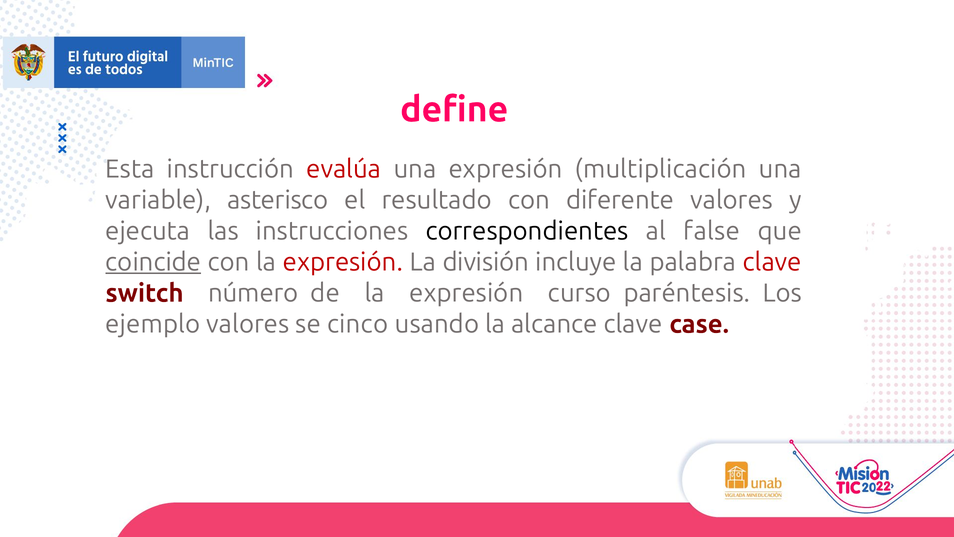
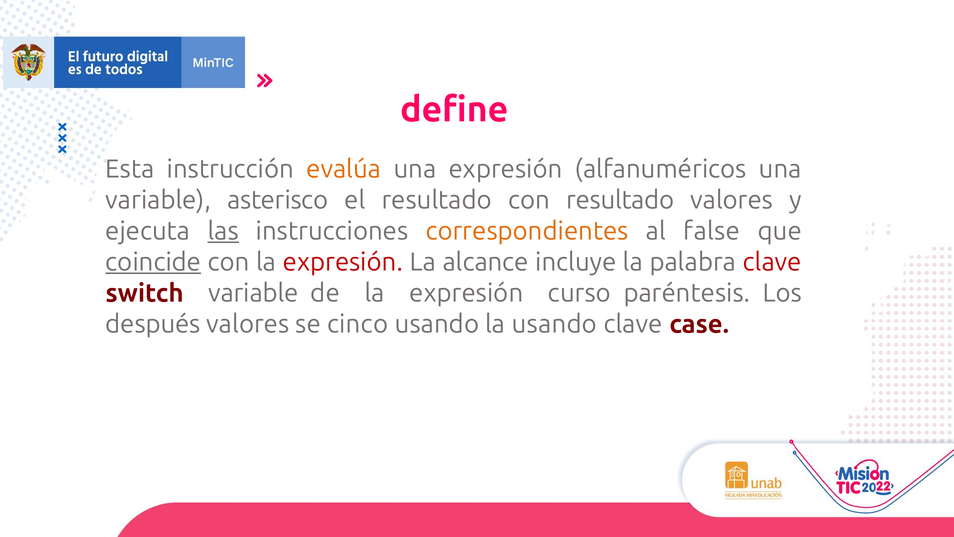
evalúa colour: red -> orange (344, 169)
multiplicación: multiplicación -> alfanuméricos (661, 169)
con diferente: diferente -> resultado (620, 200)
las underline: none -> present (223, 231)
correspondientes colour: black -> orange (527, 231)
división: división -> alcance (486, 262)
switch número: número -> variable (253, 293)
ejemplo: ejemplo -> después (153, 324)
la alcance: alcance -> usando (554, 324)
